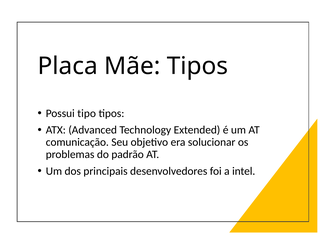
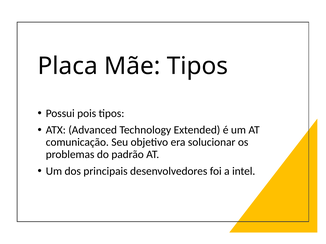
tipo: tipo -> pois (87, 114)
